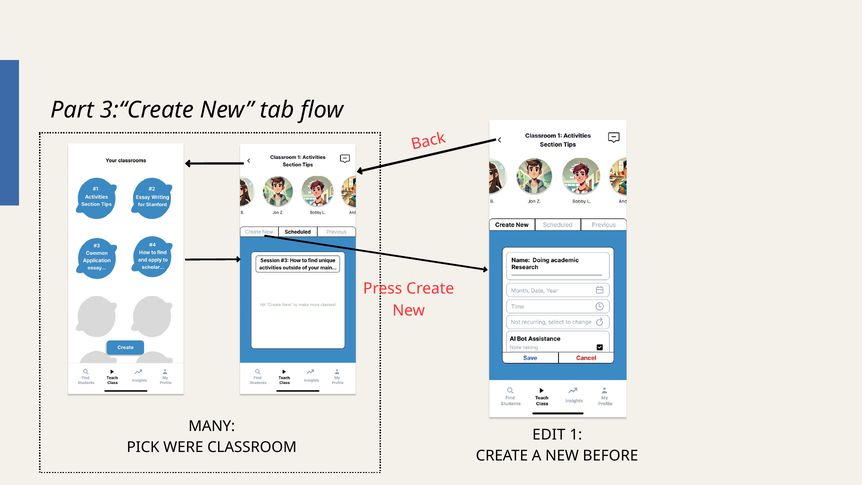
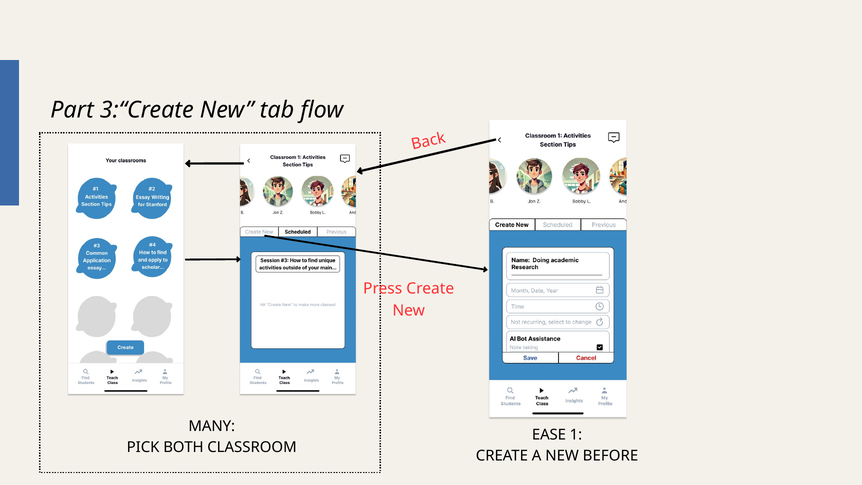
EDIT: EDIT -> EASE (549, 435)
WERE: WERE -> BOTH (183, 447)
